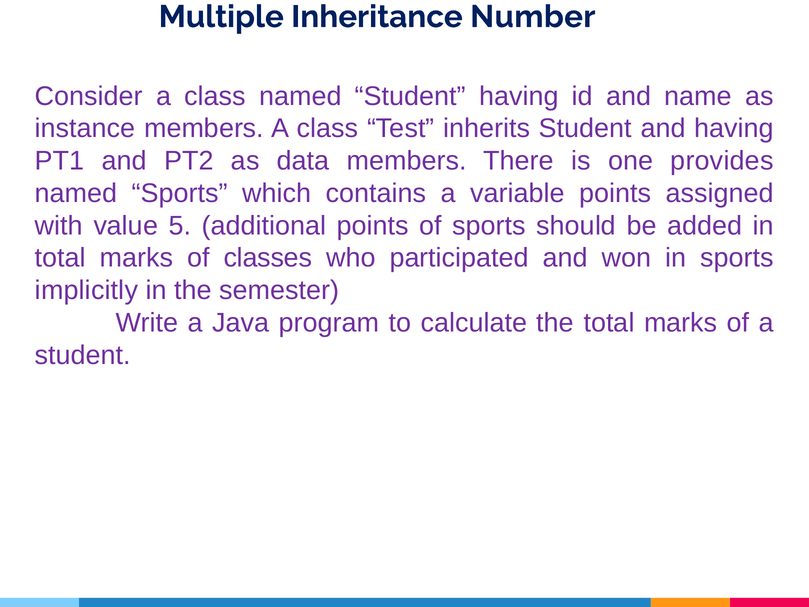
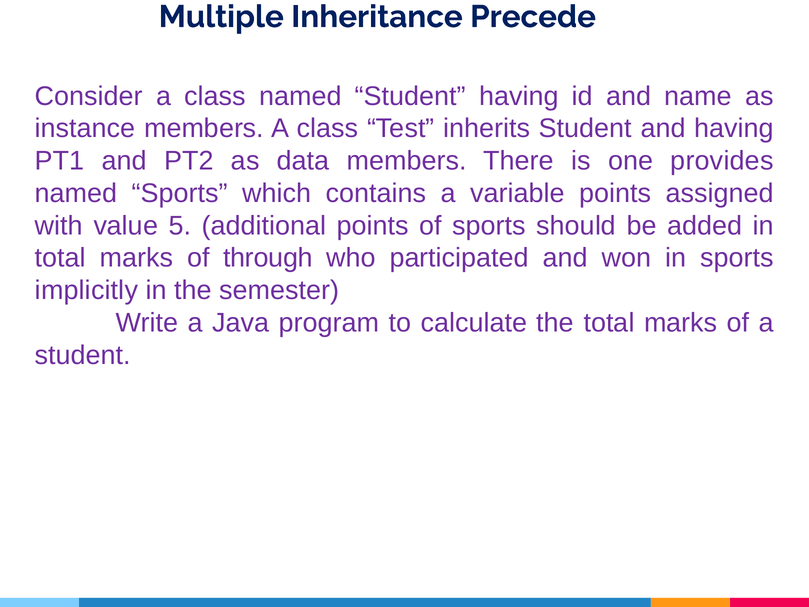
Number: Number -> Precede (533, 17)
classes: classes -> through (268, 258)
